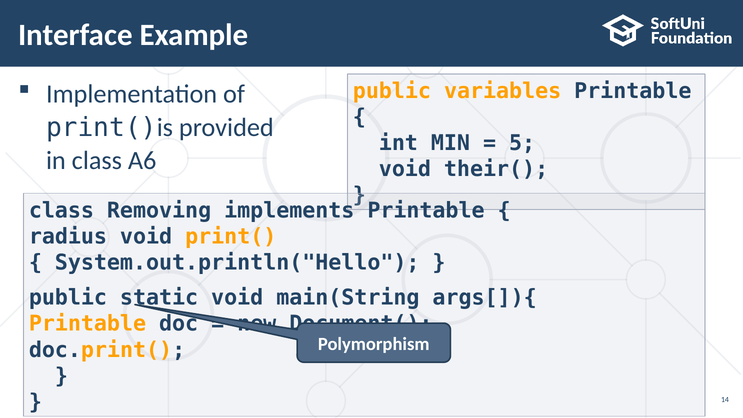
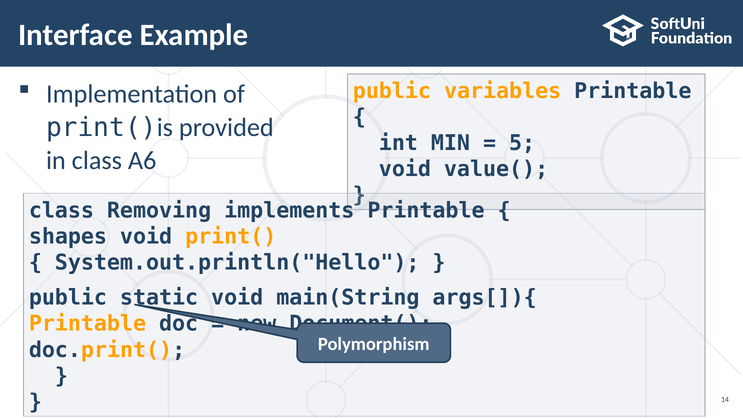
their(: their( -> value( (496, 169)
radius: radius -> shapes (68, 237)
